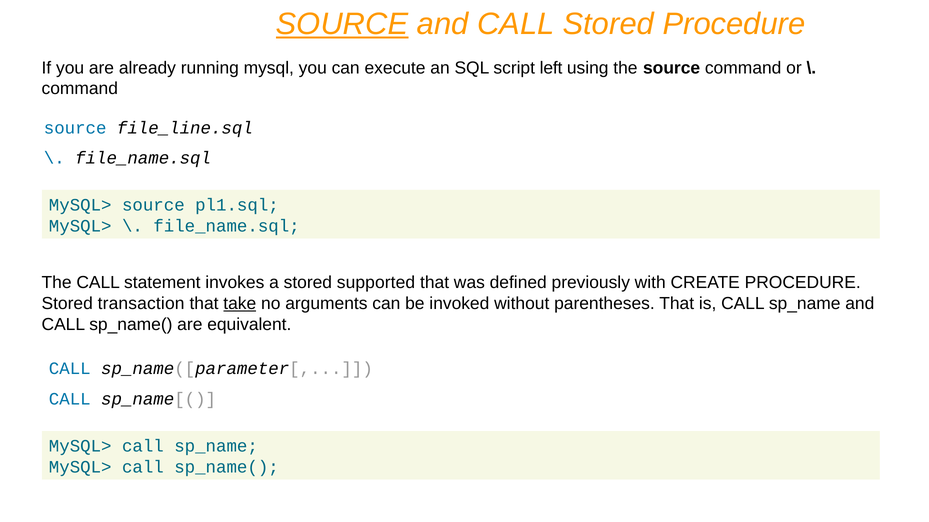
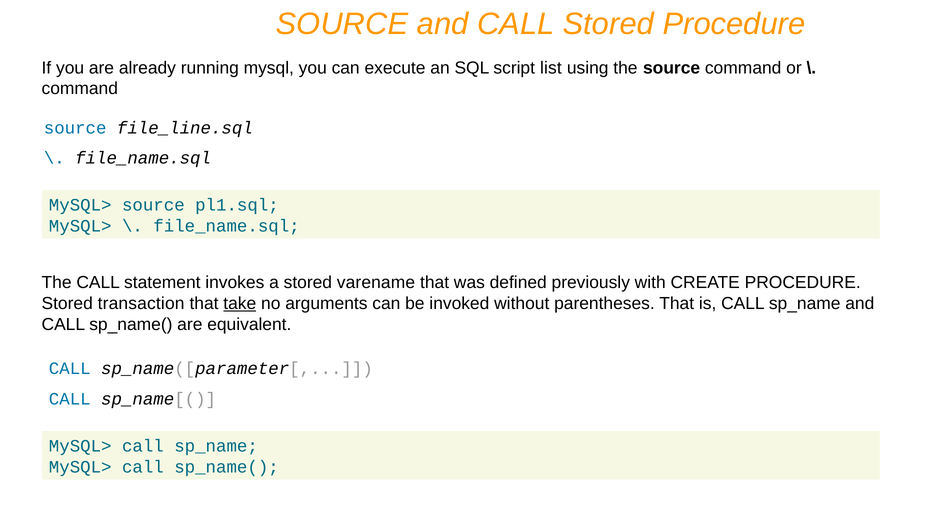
SOURCE underline: present -> none (342, 24)
left: left -> list (551, 68)
supported: supported -> varename (376, 283)
